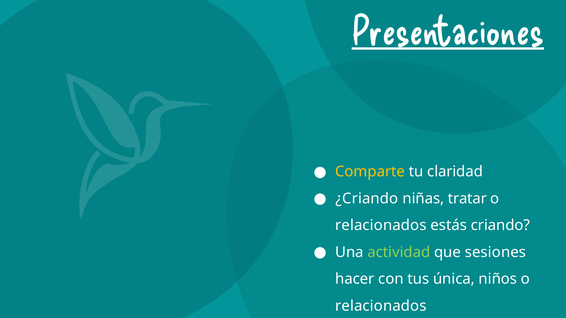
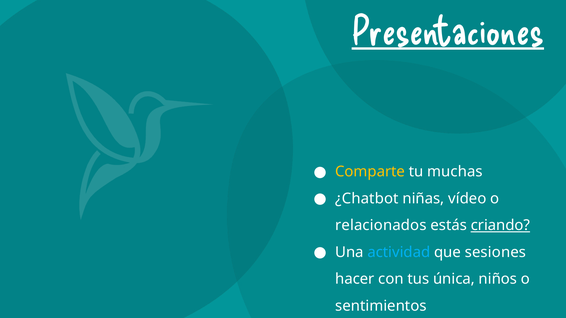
claridad: claridad -> muchas (455, 172)
¿Criando: ¿Criando -> ¿Chatbot (367, 199)
tratar: tratar -> vídeo (467, 199)
criando underline: none -> present (500, 226)
actividad colour: light green -> light blue (399, 253)
relacionados: relacionados -> sentimientos (381, 306)
